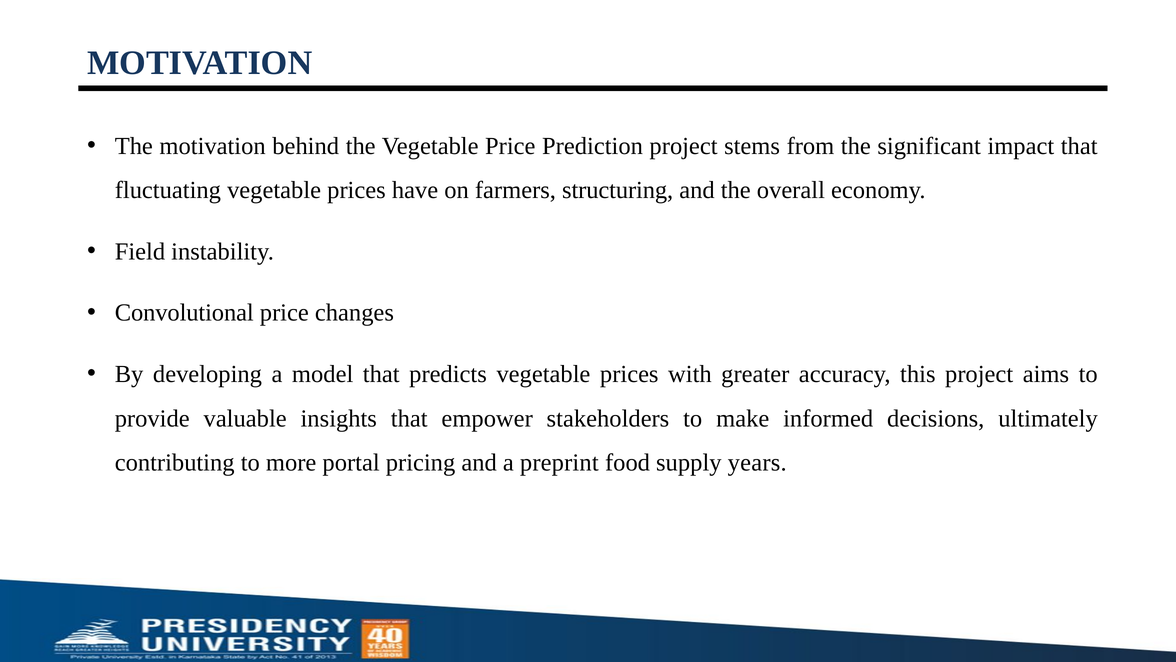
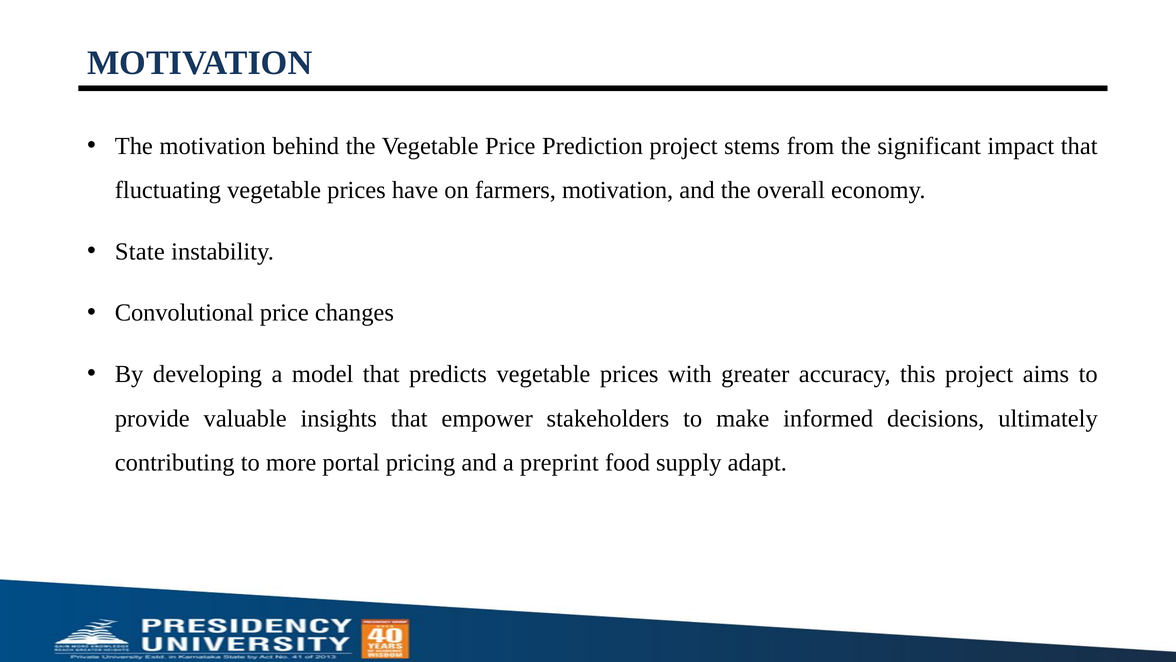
farmers structuring: structuring -> motivation (618, 190)
Field: Field -> State (140, 251)
years: years -> adapt (757, 462)
